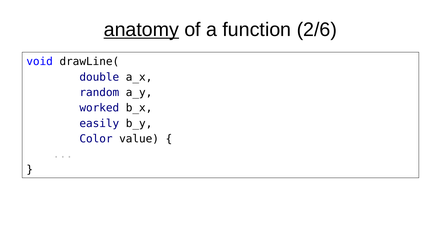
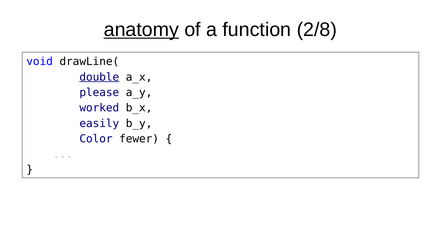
2/6: 2/6 -> 2/8 (317, 30)
double underline: none -> present (99, 77)
random: random -> please (99, 93)
value: value -> fewer (139, 139)
